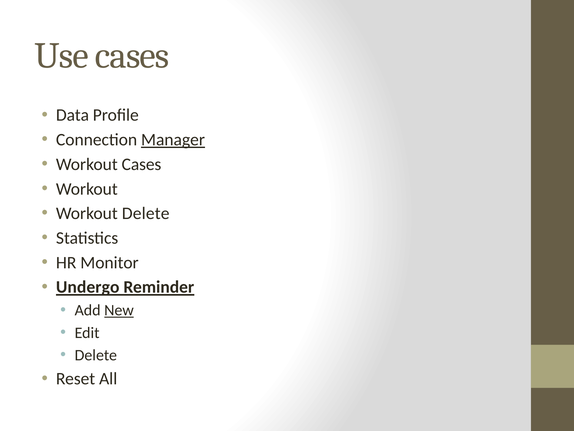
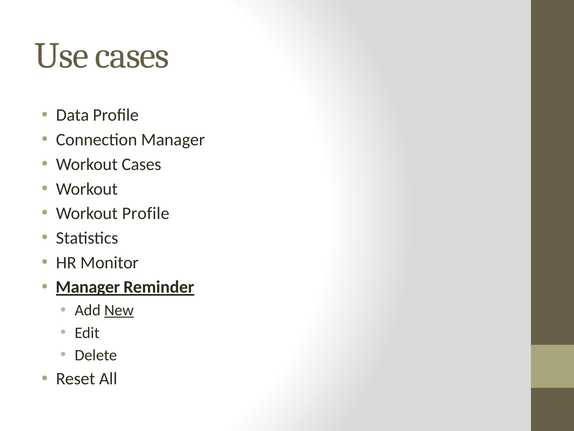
Manager underline: present -> none (173, 140)
Workout Delete: Delete -> Profile (146, 213)
Undergo: Undergo -> Manager (88, 287)
